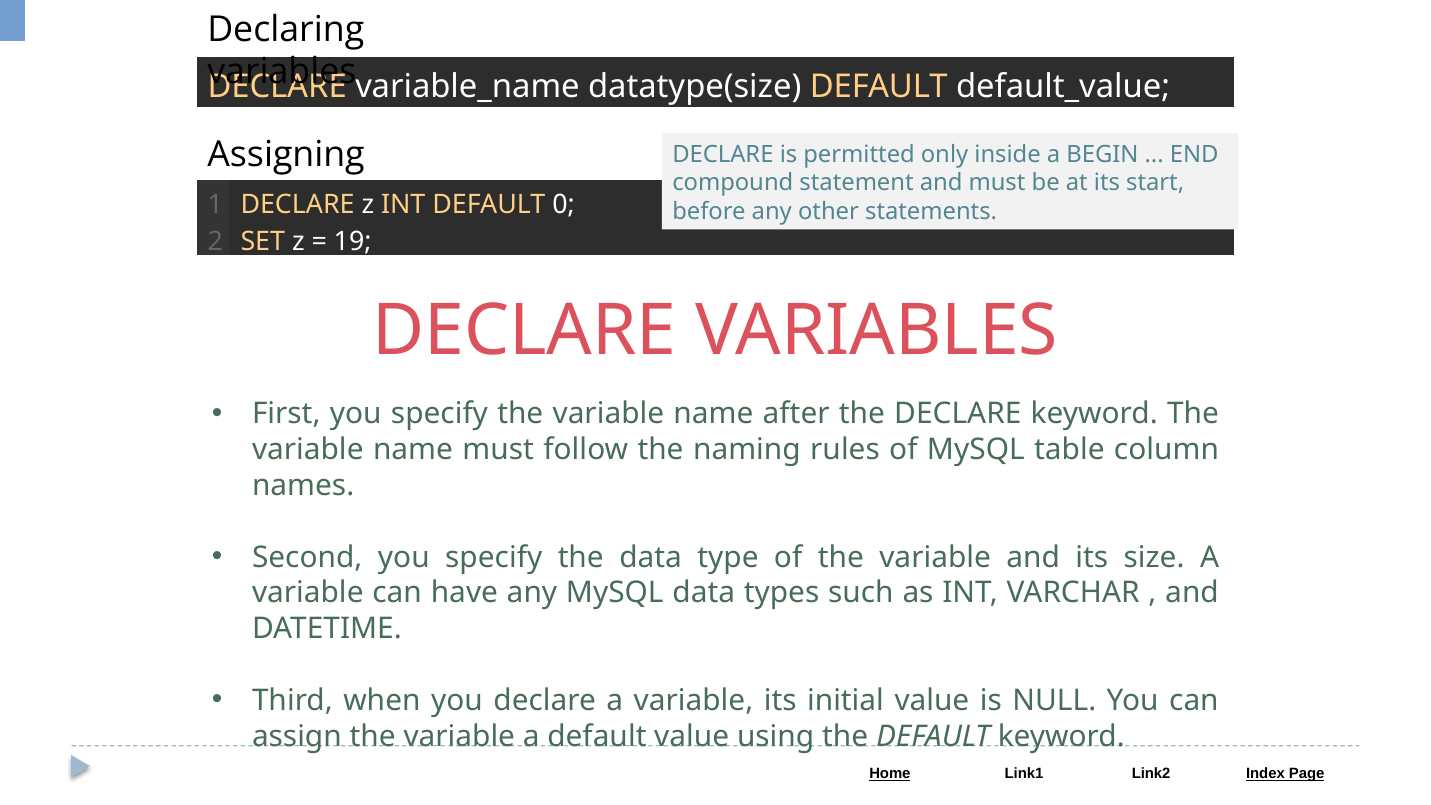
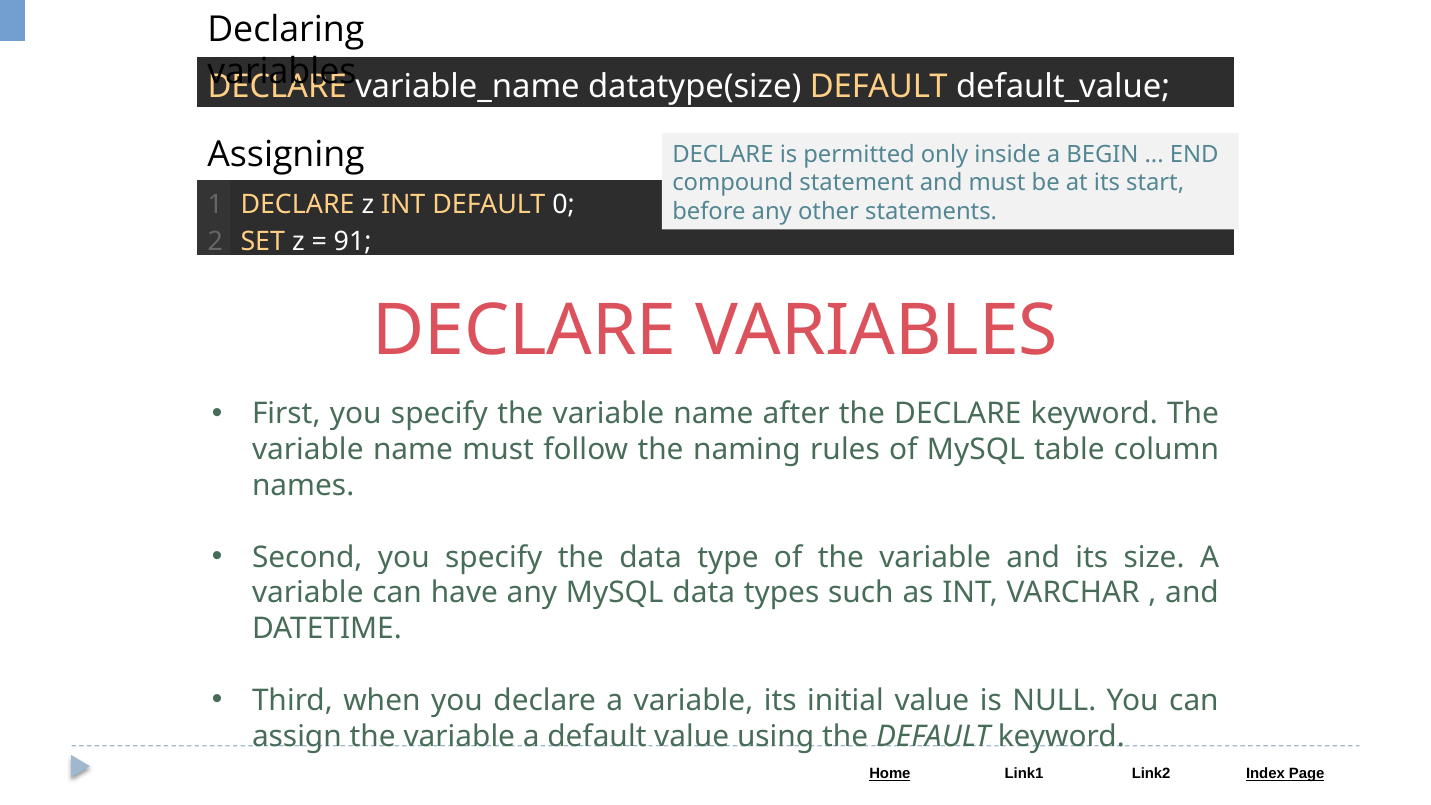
19: 19 -> 91 (353, 242)
